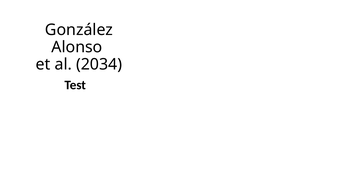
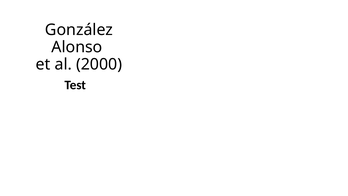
2034: 2034 -> 2000 (99, 64)
